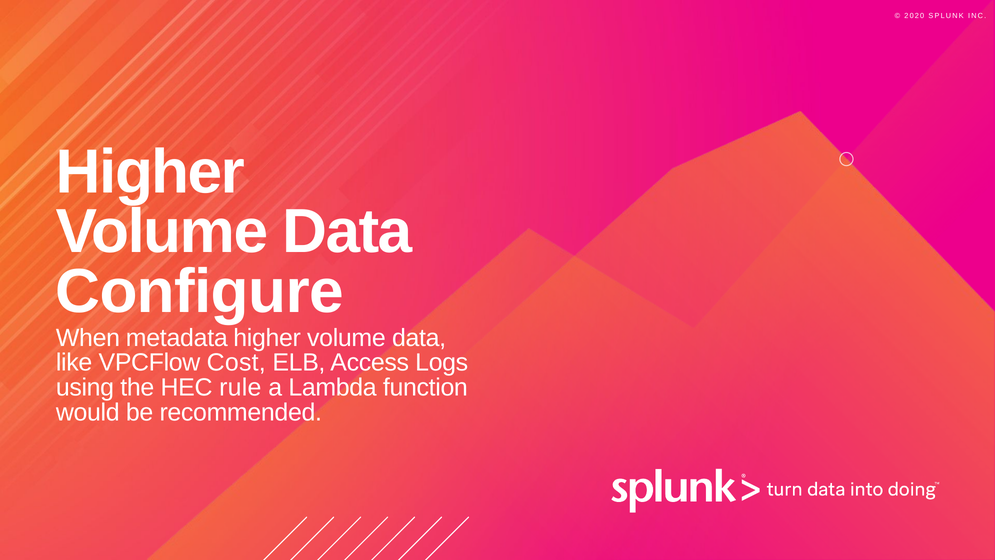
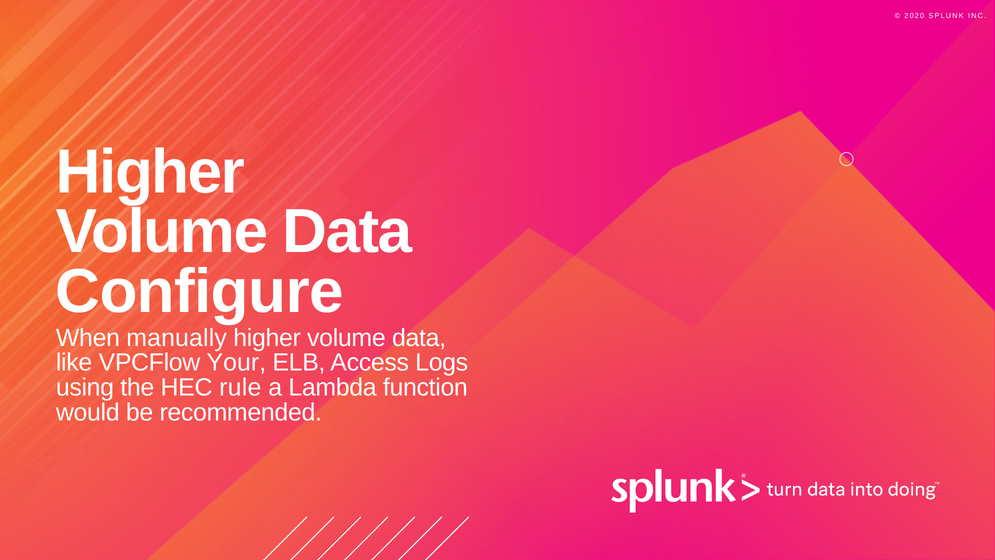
metadata: metadata -> manually (177, 338)
Cost: Cost -> Your (236, 363)
